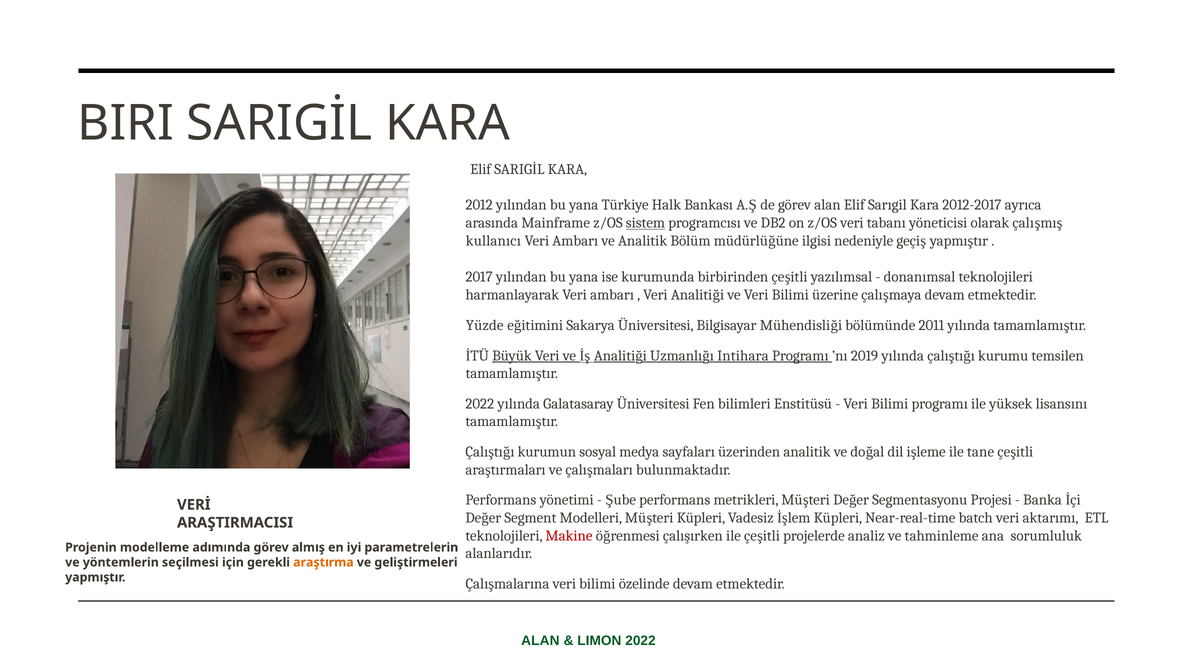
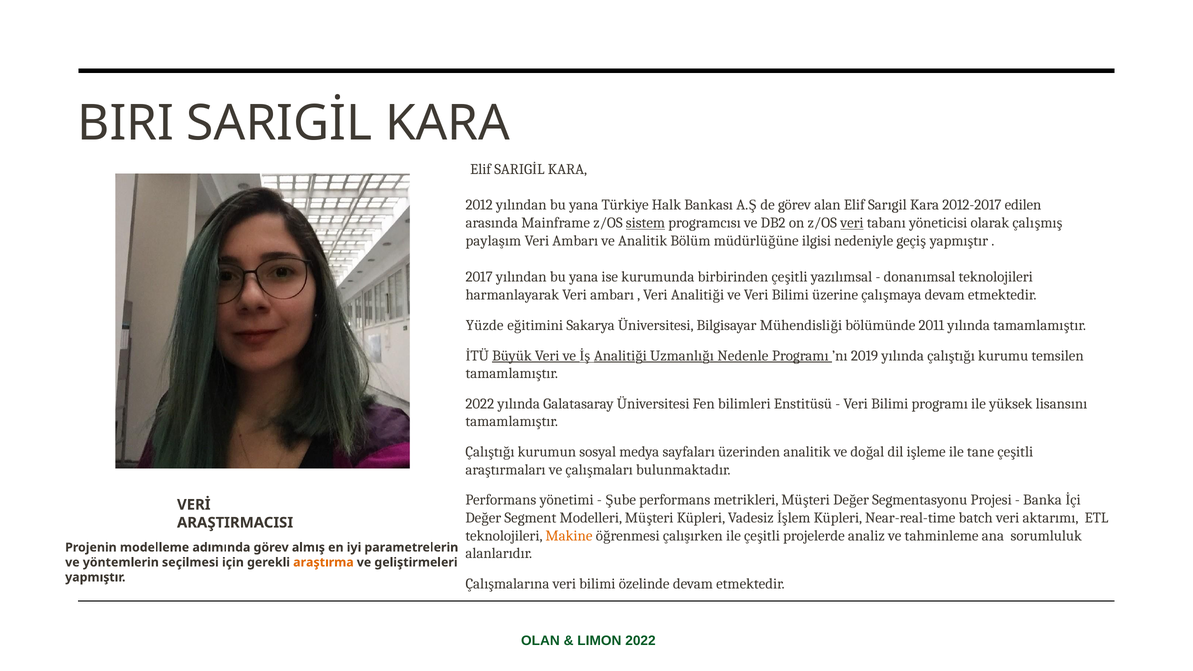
ayrıca: ayrıca -> edilen (1023, 205)
veri underline: none -> present (852, 223)
kullanıcı: kullanıcı -> paylaşım (493, 241)
Intihara: Intihara -> Nedenle (743, 356)
Makine colour: red -> orange (569, 536)
ALAN: ALAN -> OLAN (540, 641)
